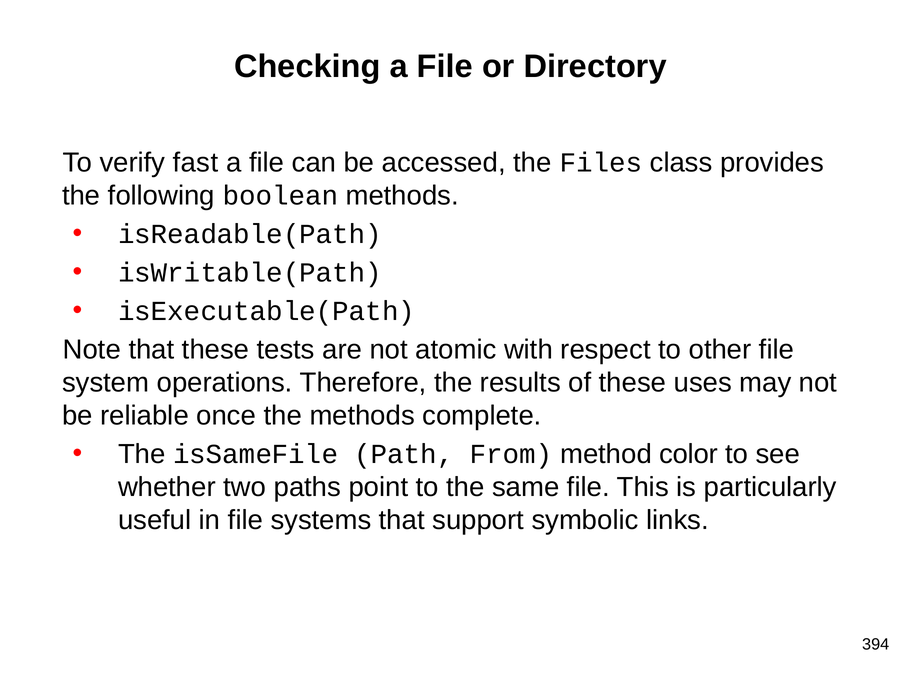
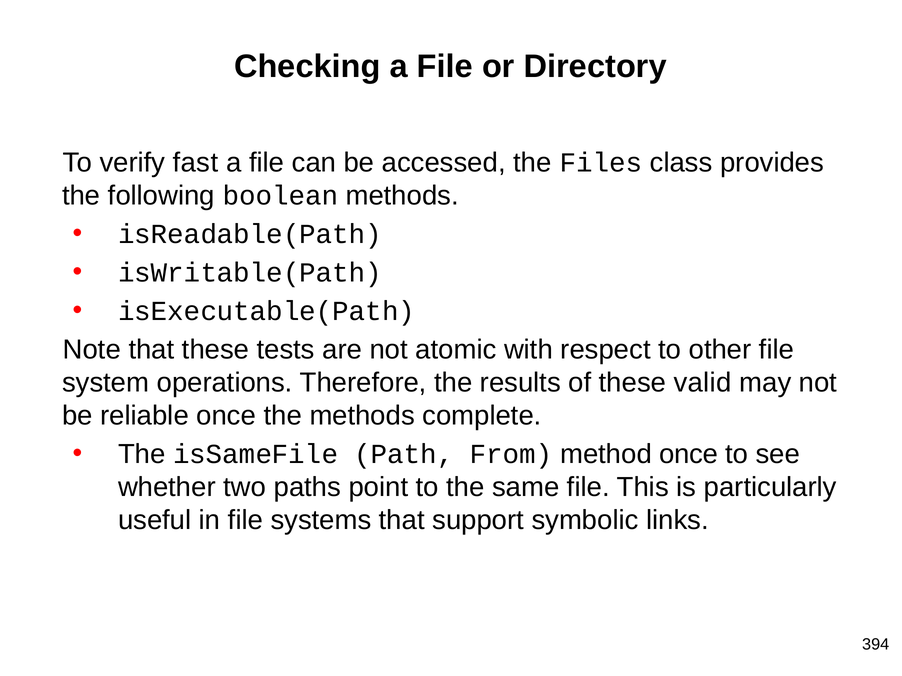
uses: uses -> valid (703, 383)
method color: color -> once (689, 455)
